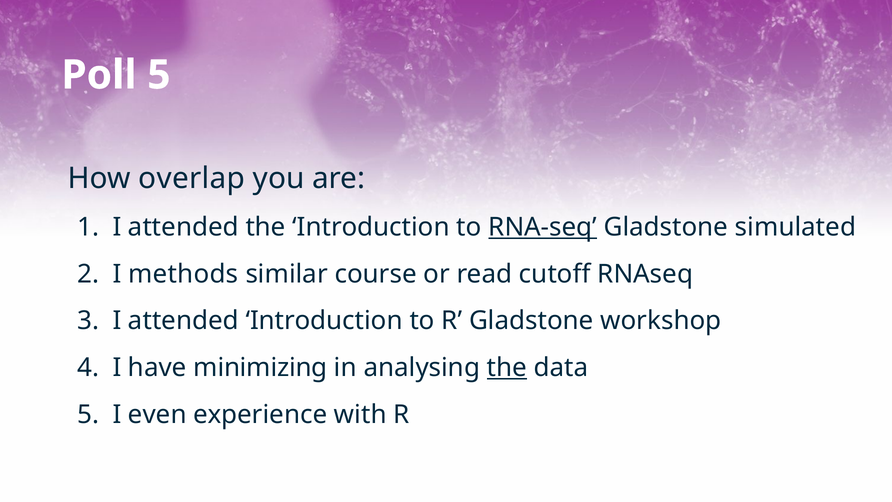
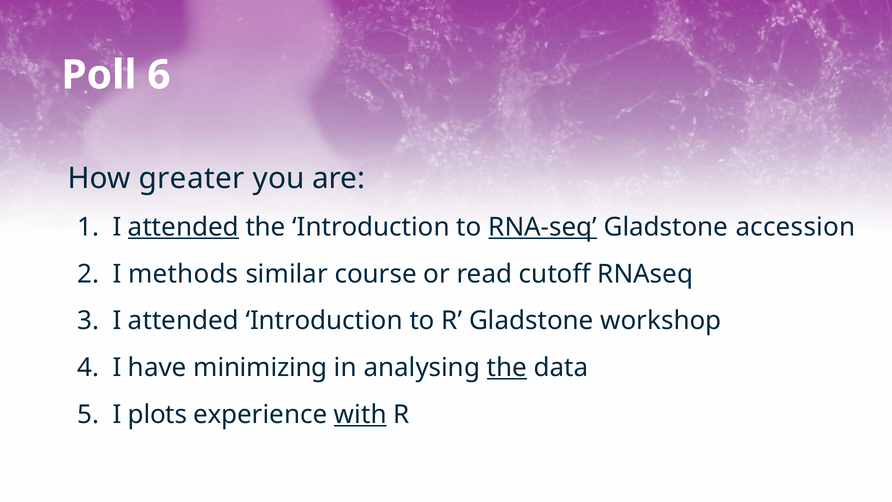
Poll 5: 5 -> 6 (159, 75)
overlap: overlap -> greater (192, 178)
attended underline: none -> present (183, 227)
simulated: simulated -> accession (795, 227)
even: even -> plots (157, 414)
with underline: none -> present (360, 414)
